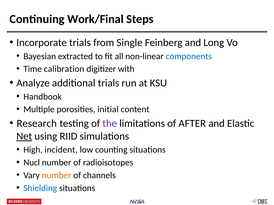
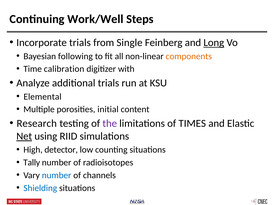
Work/Final: Work/Final -> Work/Well (95, 19)
Long underline: none -> present (214, 43)
extracted: extracted -> following (75, 56)
components colour: blue -> orange (189, 56)
Handbook: Handbook -> Elemental (43, 97)
AFTER: AFTER -> TIMES (192, 124)
incident: incident -> detector (61, 150)
Nucl: Nucl -> Tally (32, 163)
number colour: orange -> blue (57, 176)
